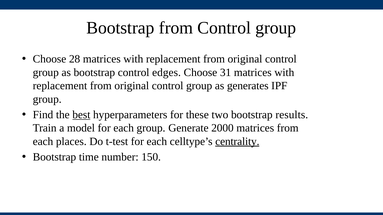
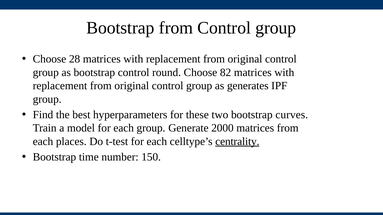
edges: edges -> round (167, 73)
31: 31 -> 82 (226, 73)
best underline: present -> none (81, 115)
results: results -> curves (292, 115)
